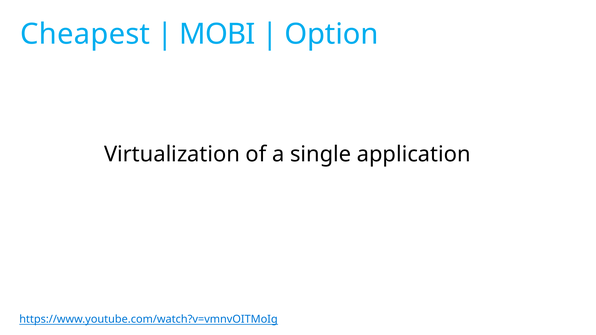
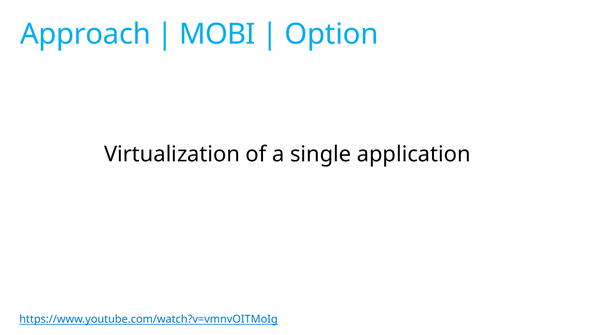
Cheapest: Cheapest -> Approach (85, 34)
